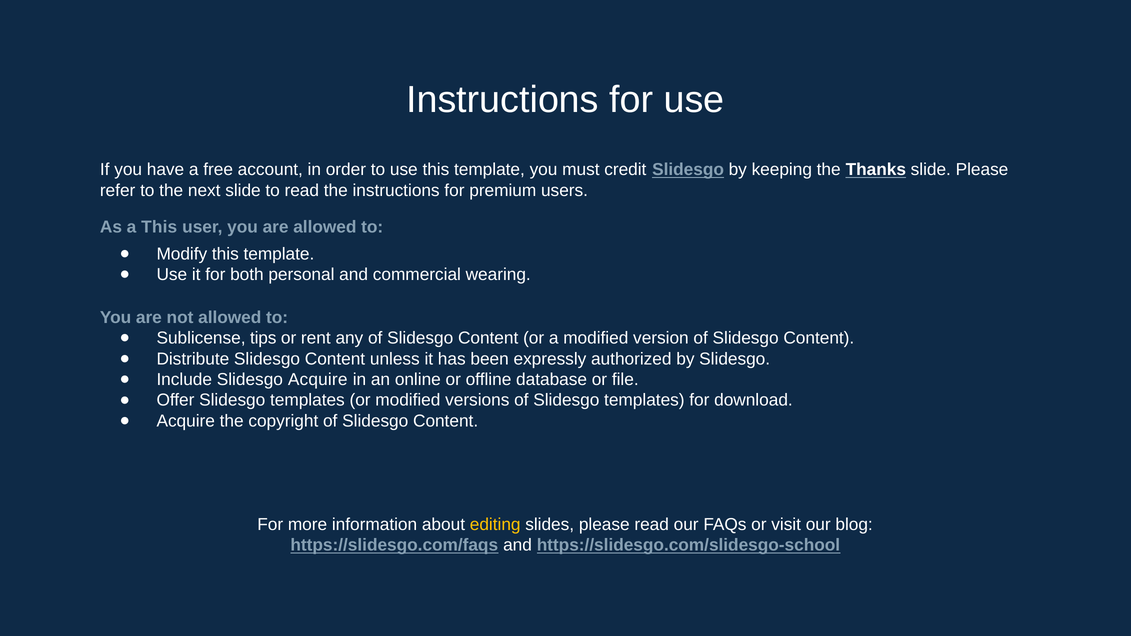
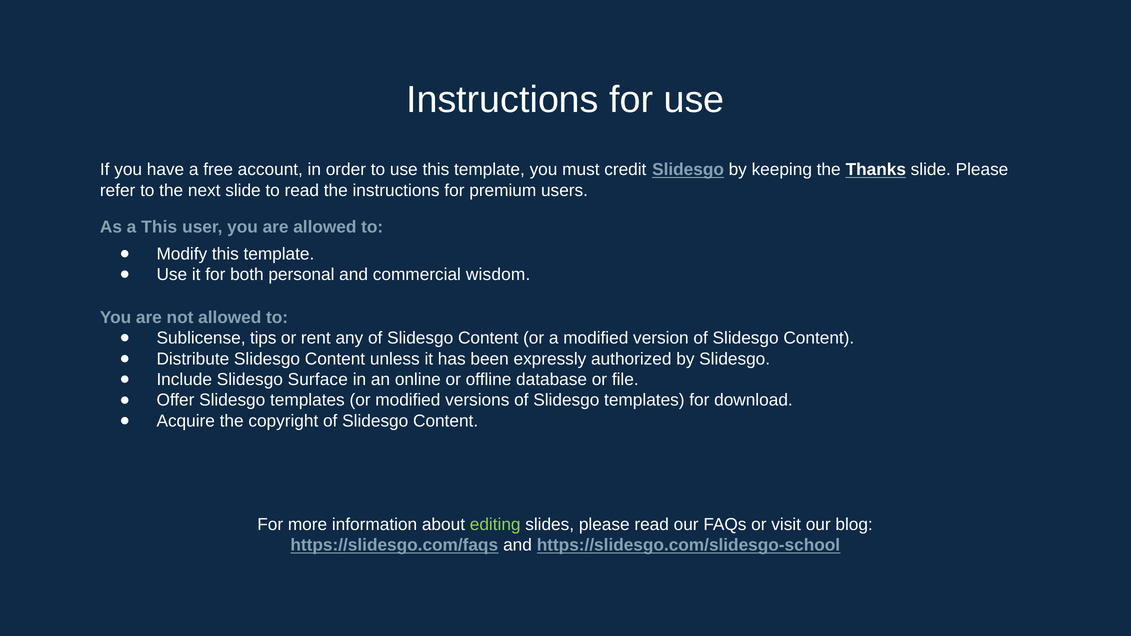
wearing: wearing -> wisdom (498, 275)
Slidesgo Acquire: Acquire -> Surface (318, 380)
editing colour: yellow -> light green (495, 525)
